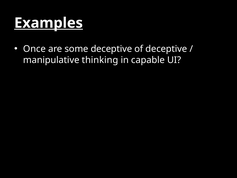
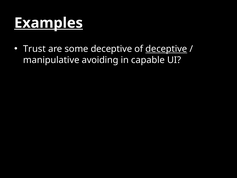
Once: Once -> Trust (34, 49)
deceptive underline: none -> present (166, 49)
thinking: thinking -> avoiding (100, 60)
